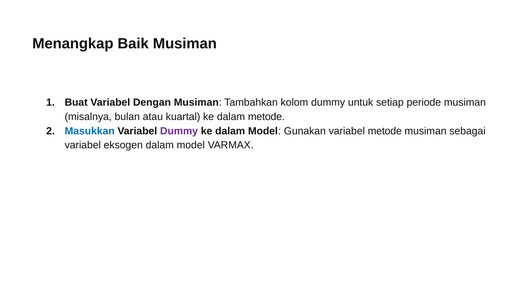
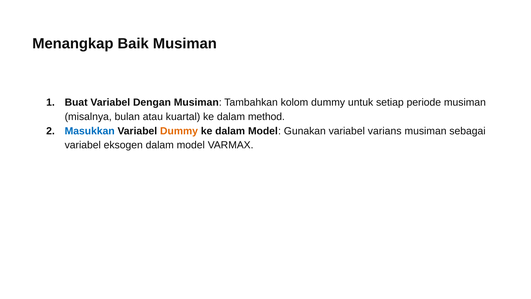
dalam metode: metode -> method (266, 117)
Dummy colour: purple -> orange (179, 131)
variabel metode: metode -> varians (385, 131)
